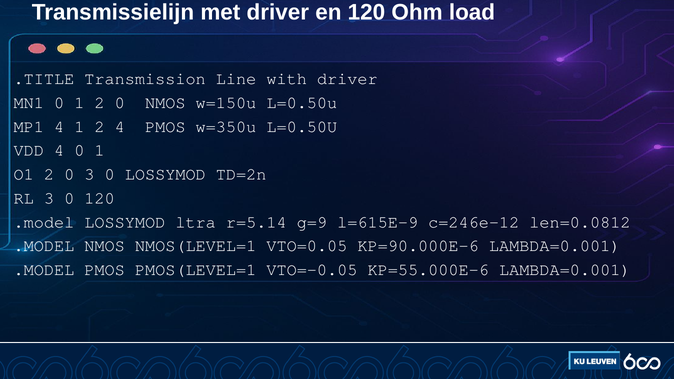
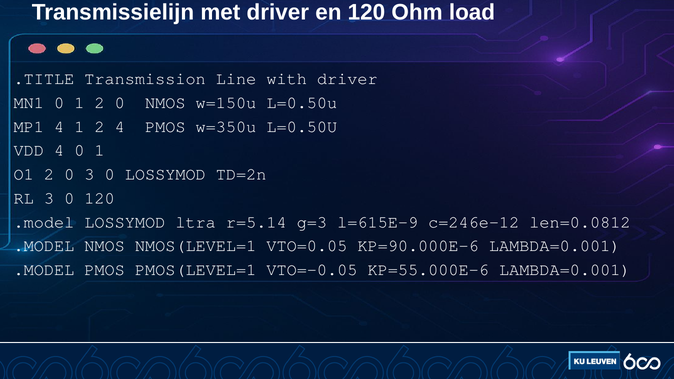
g=9: g=9 -> g=3 (312, 222)
